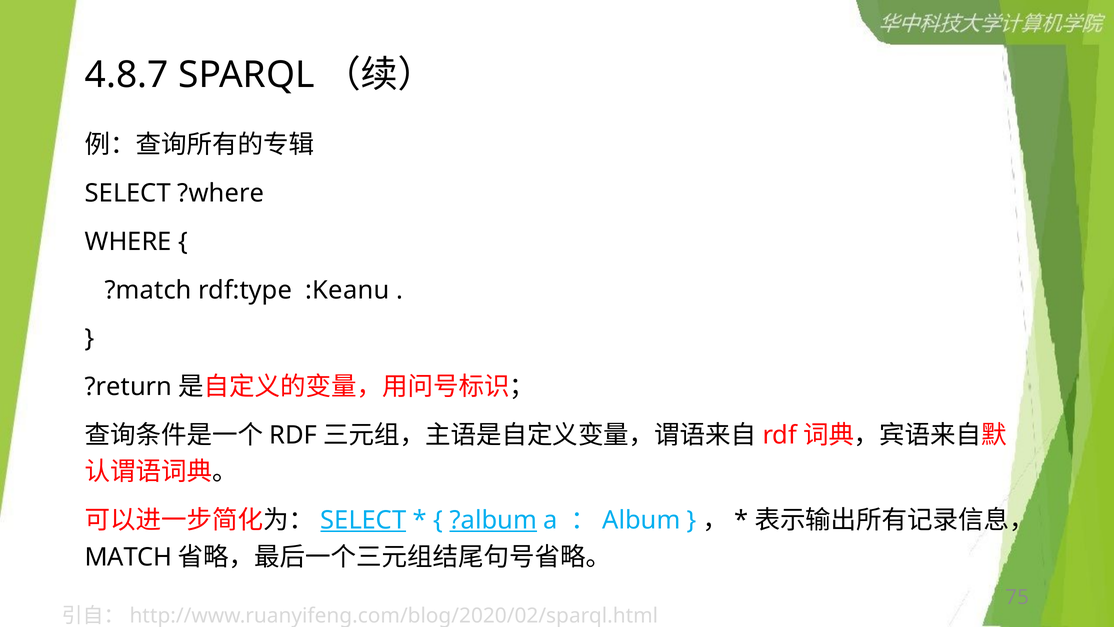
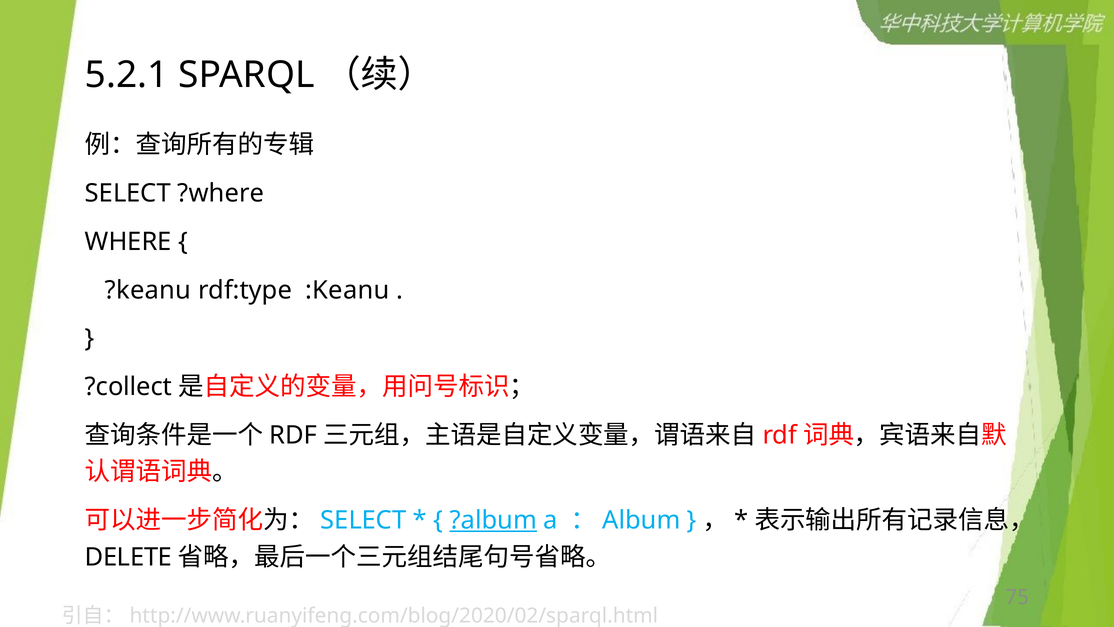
4.8.7: 4.8.7 -> 5.2.1 (127, 75)
?match: ?match -> ?keanu (148, 290)
?return: ?return -> ?collect (128, 387)
SELECT underline: present -> none (363, 520)
MATCH: MATCH -> DELETE (128, 557)
